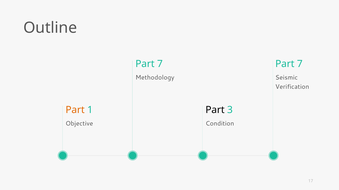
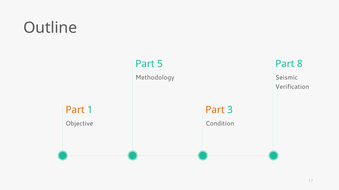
7: 7 -> 5 (160, 64)
7: 7 -> 8 (300, 64)
Part colour: black -> orange (215, 110)
